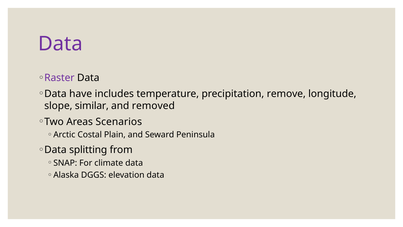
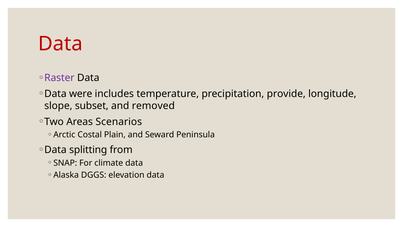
Data colour: purple -> red (61, 44)
have: have -> were (81, 94)
remove: remove -> provide (286, 94)
similar: similar -> subset (92, 106)
